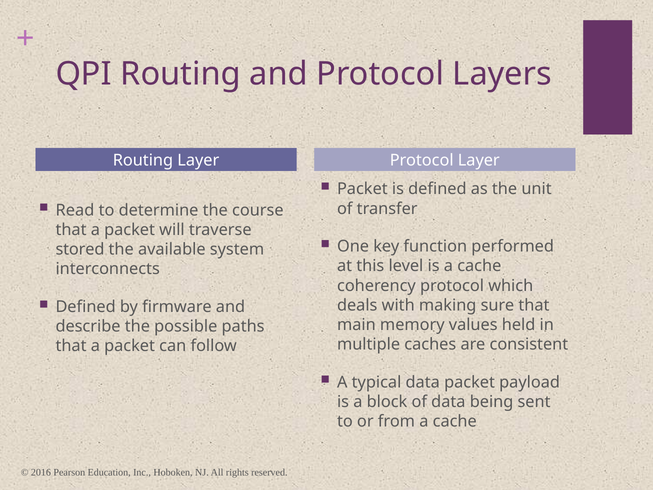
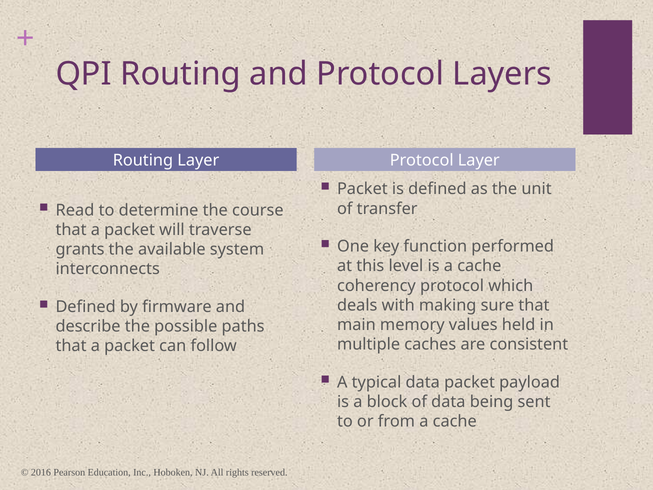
stored: stored -> grants (80, 249)
